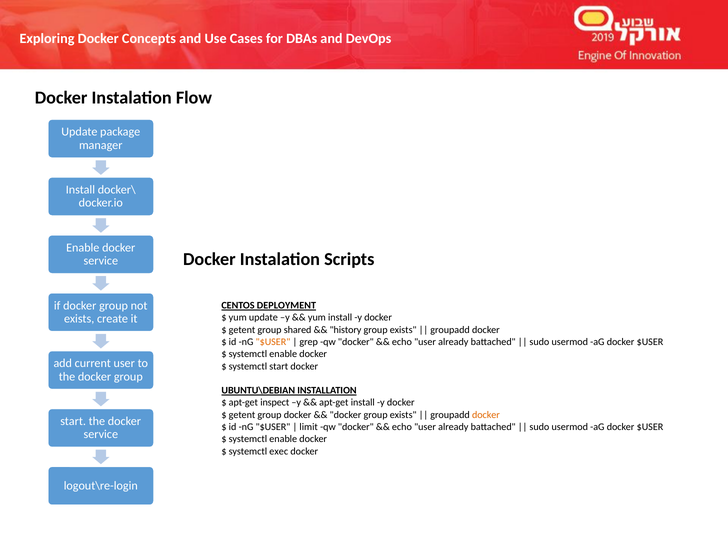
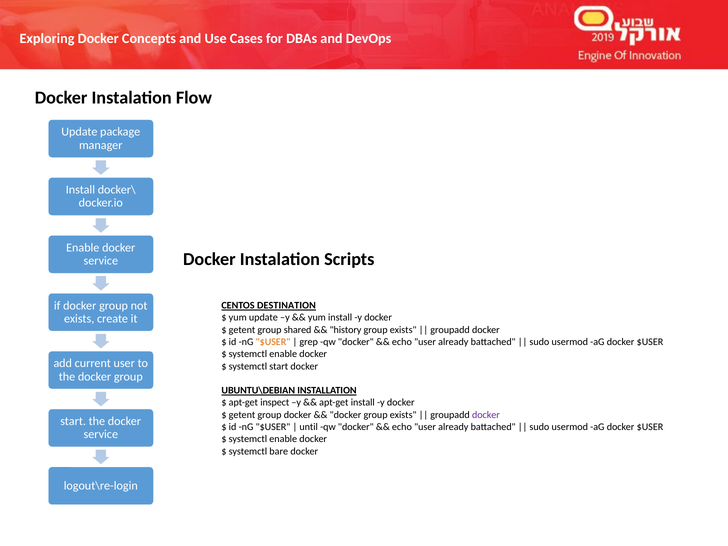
DEPLOYMENT: DEPLOYMENT -> DESTINATION (286, 305)
docker colour: orange -> purple (486, 415)
limit: limit -> until (309, 427)
exec: exec -> bare (279, 451)
